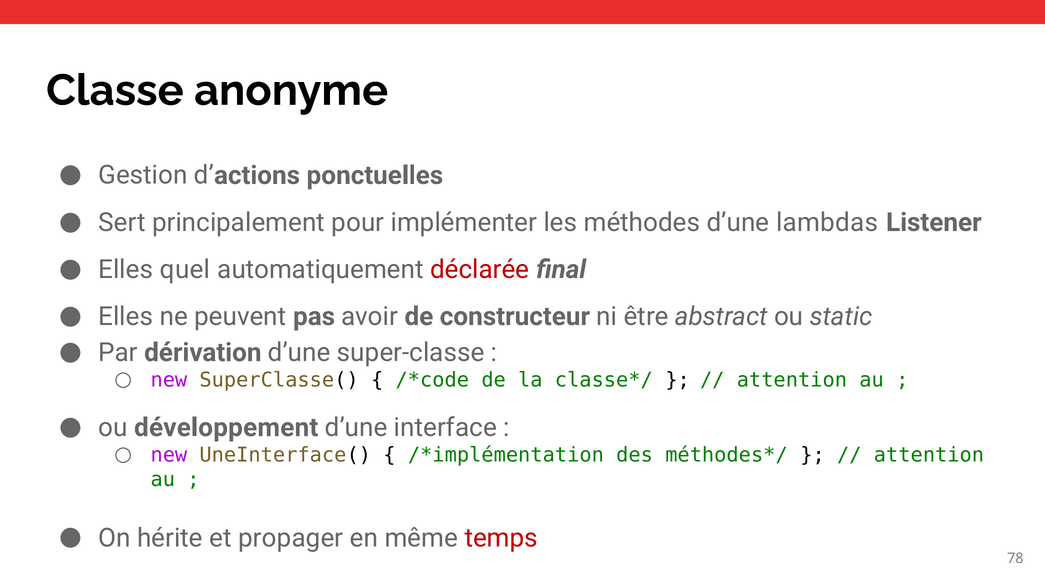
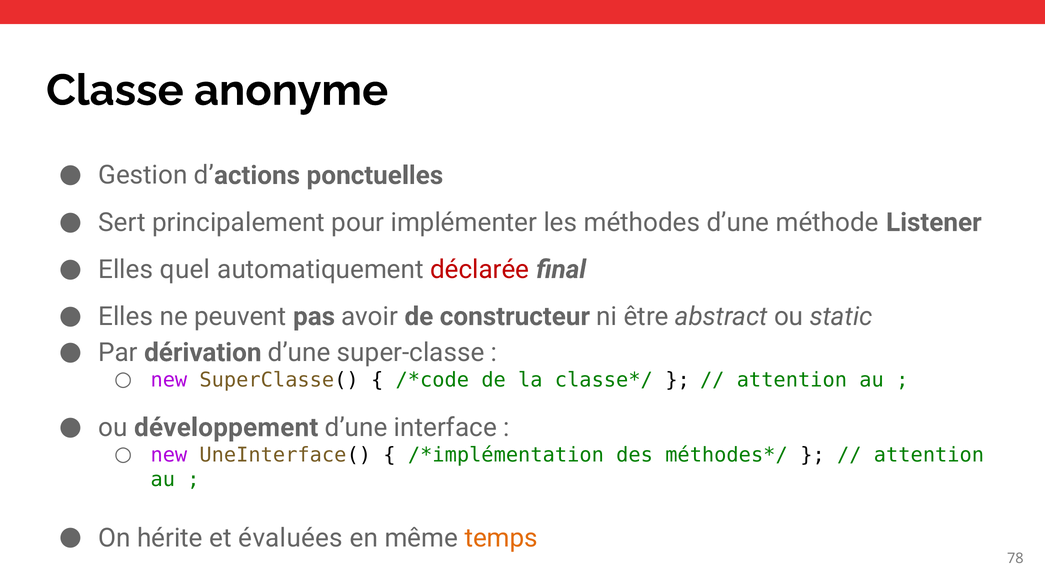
lambdas: lambdas -> méthode (827, 222)
propager: propager -> évaluées (291, 538)
temps colour: red -> orange (501, 538)
